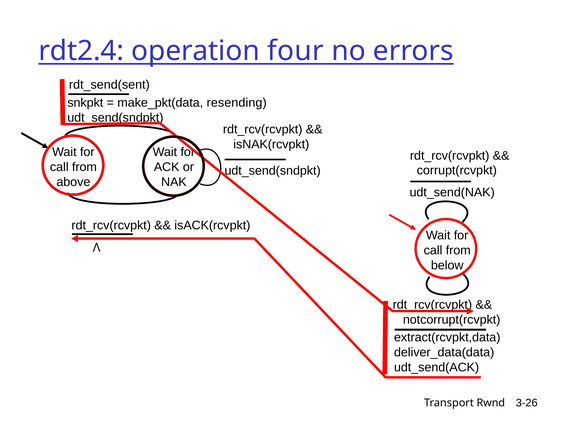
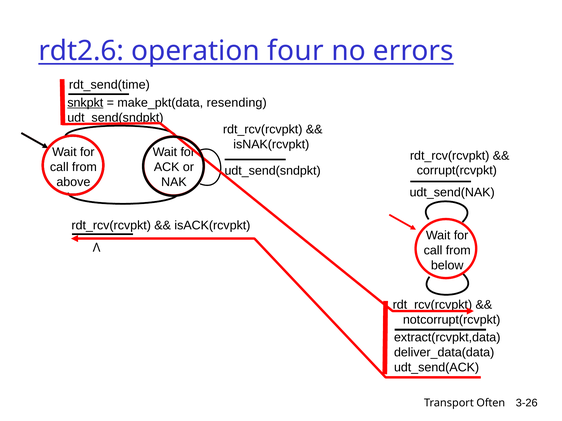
rdt2.4: rdt2.4 -> rdt2.6 (81, 51)
rdt_send(sent: rdt_send(sent -> rdt_send(time (109, 85)
snkpkt underline: none -> present (85, 103)
Rwnd: Rwnd -> Often (491, 404)
